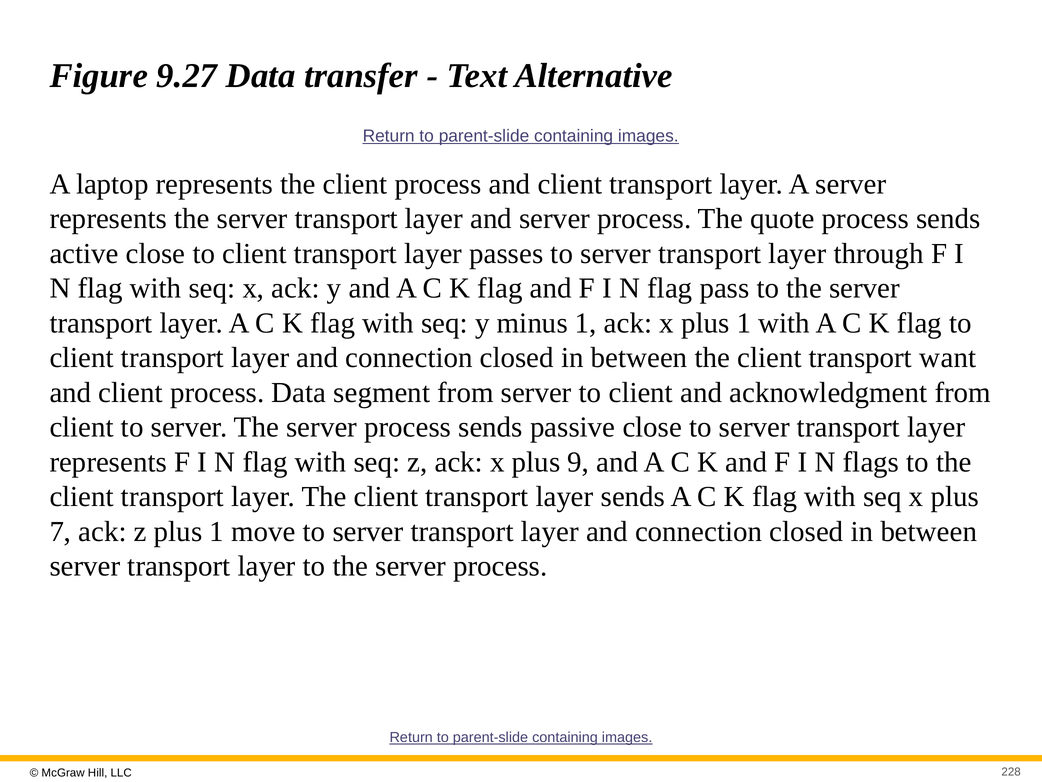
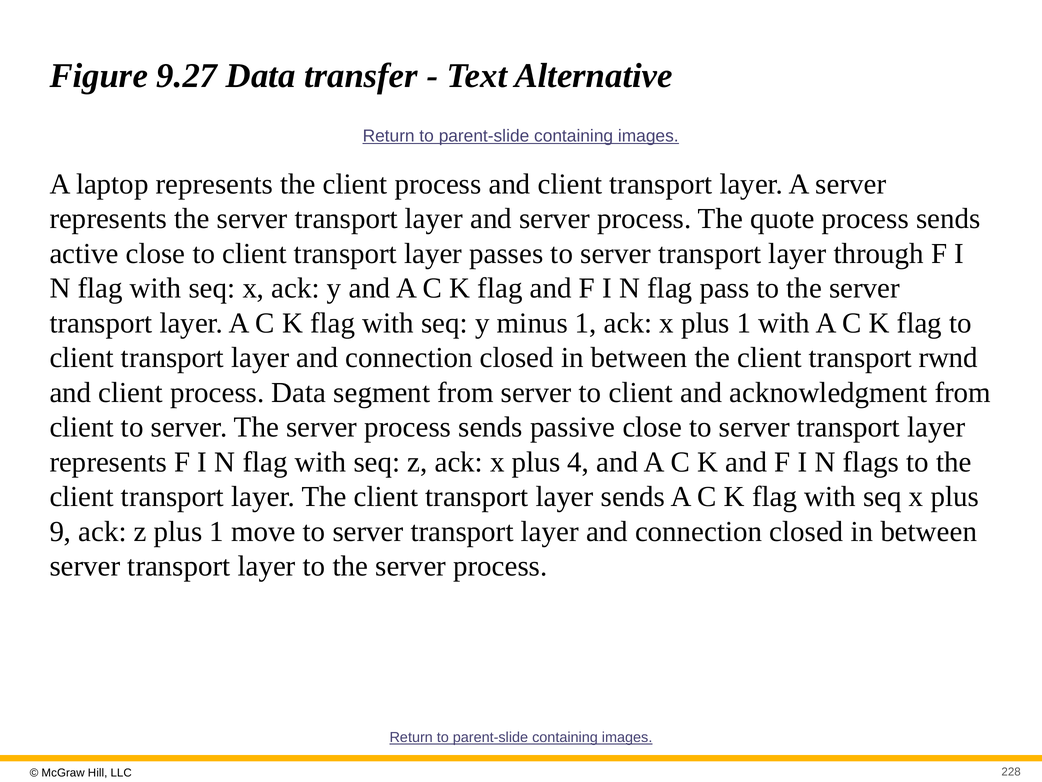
want: want -> rwnd (948, 358)
9: 9 -> 4 (578, 462)
7: 7 -> 9 (60, 531)
